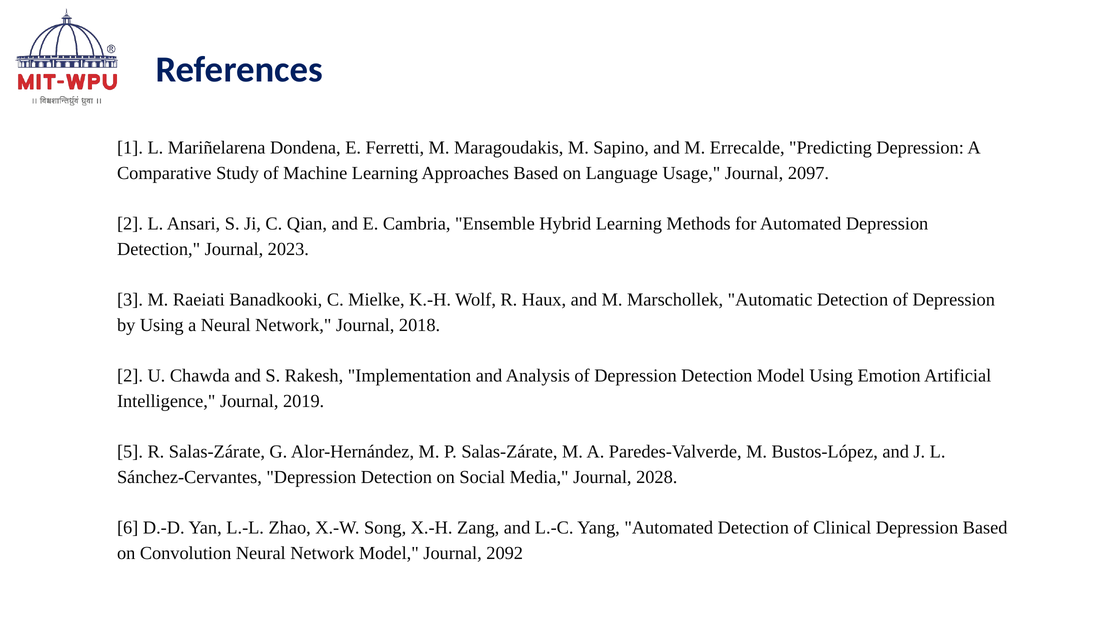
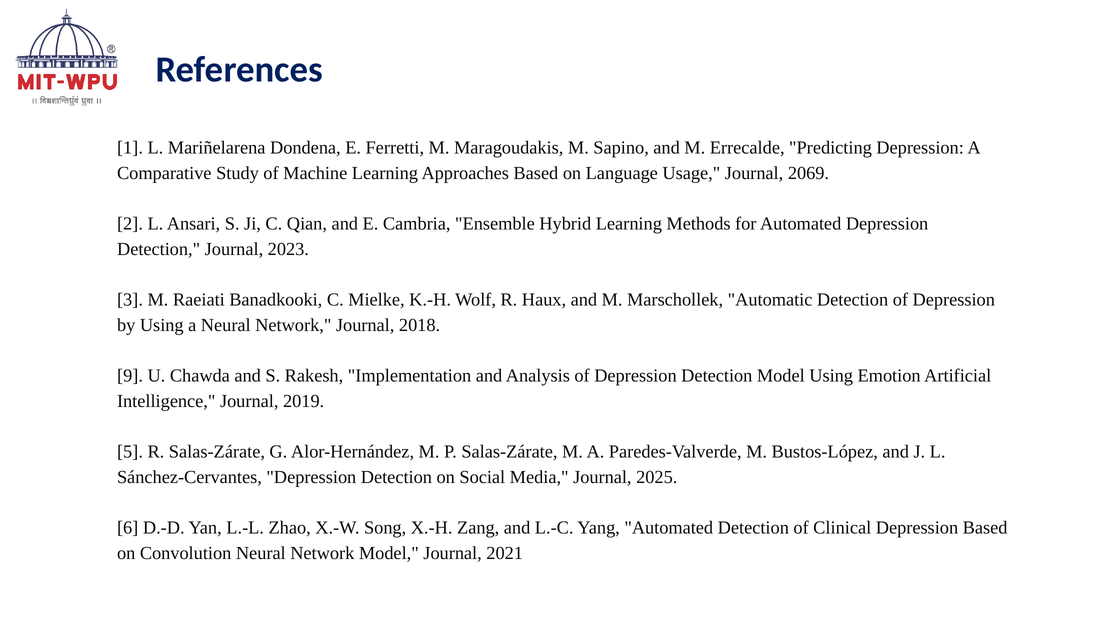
2097: 2097 -> 2069 (808, 173)
2: 2 -> 9 (130, 376)
2028: 2028 -> 2025 (657, 477)
2092: 2092 -> 2021 (505, 553)
